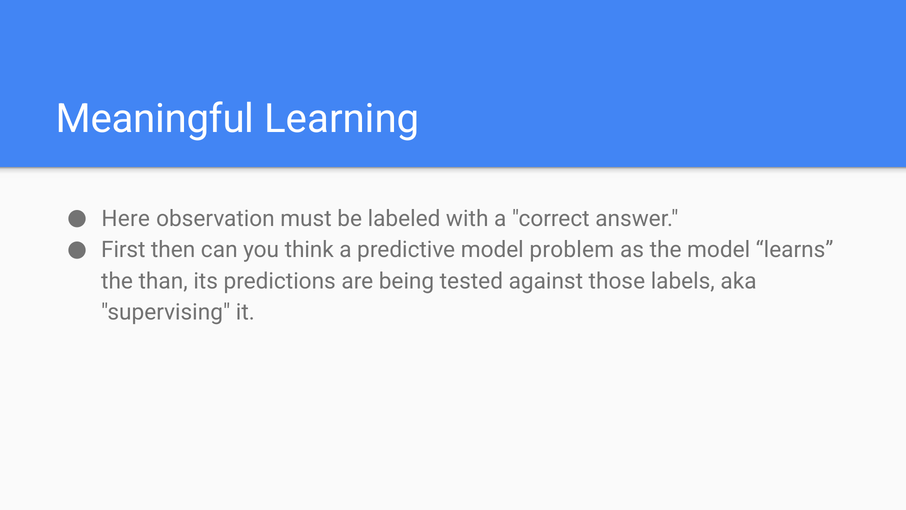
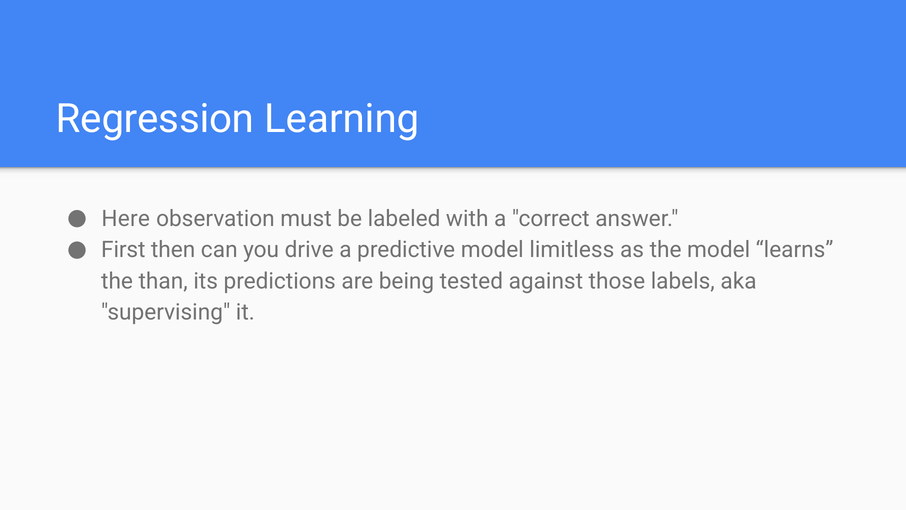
Meaningful: Meaningful -> Regression (155, 119)
think: think -> drive (309, 250)
problem: problem -> limitless (572, 250)
